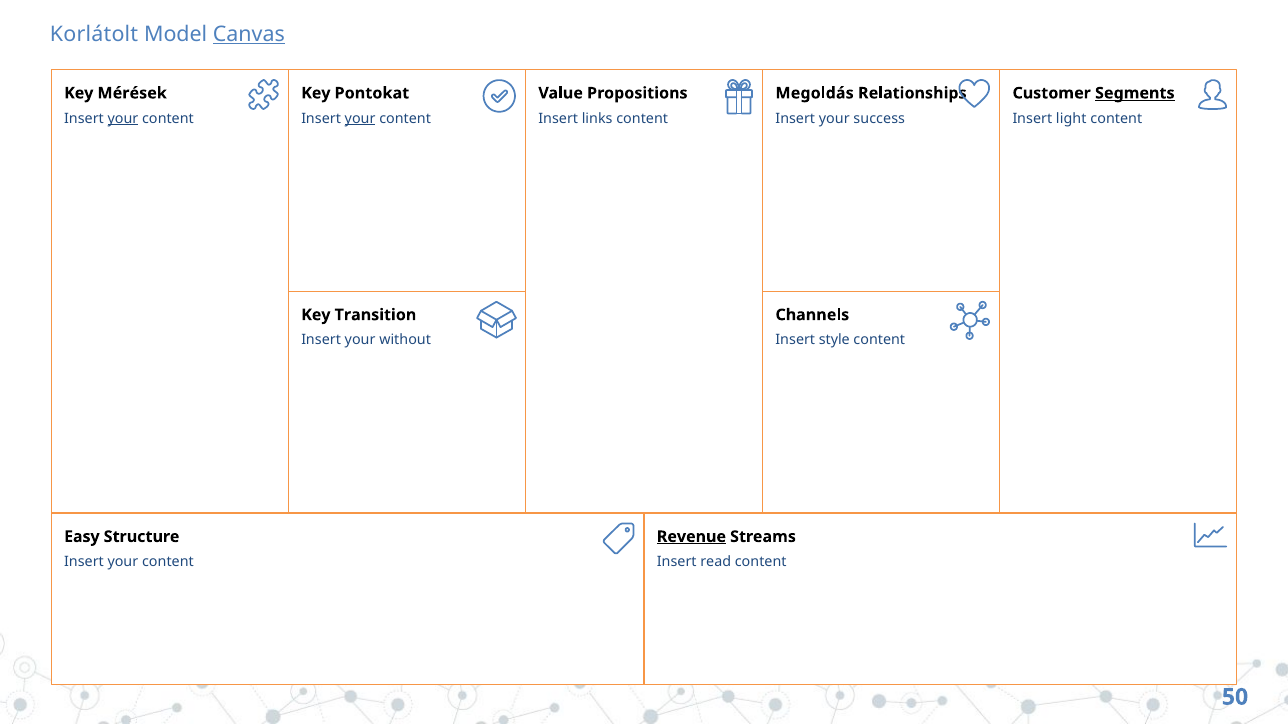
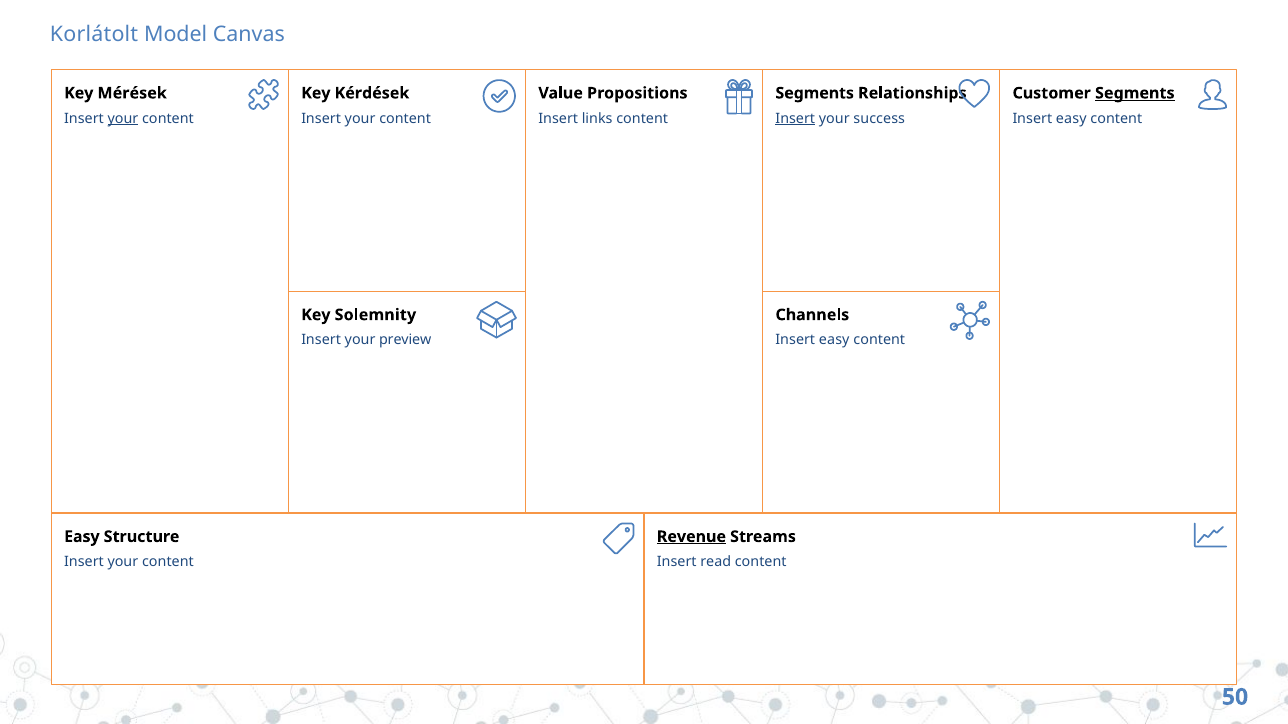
Canvas underline: present -> none (249, 34)
Pontokat: Pontokat -> Kérdések (372, 93)
Megoldás: Megoldás -> Segments (815, 93)
your underline: present -> none (360, 119)
Insert underline: none -> present (795, 119)
light: light -> easy (1071, 119)
Transition: Transition -> Solemnity (375, 315)
without: without -> preview (405, 340)
style: style -> easy (834, 340)
